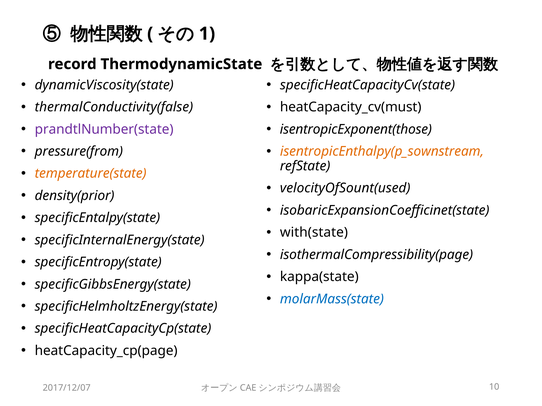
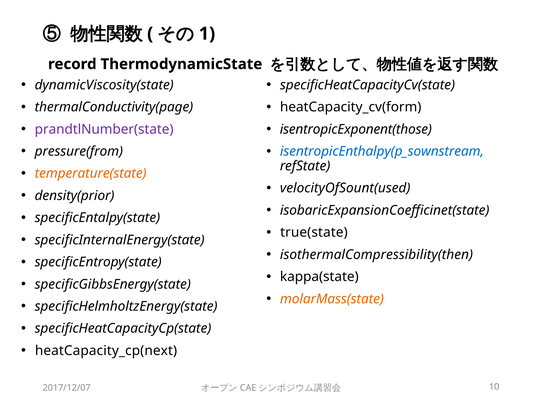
thermalConductivity(false: thermalConductivity(false -> thermalConductivity(page (114, 107)
heatCapacity_cv(must: heatCapacity_cv(must -> heatCapacity_cv(form (351, 107)
isentropicEnthalpy(p_sownstream colour: orange -> blue (382, 152)
with(state: with(state -> true(state (314, 233)
isothermalCompressibility(page: isothermalCompressibility(page -> isothermalCompressibility(then (376, 255)
molarMass(state colour: blue -> orange (332, 299)
heatCapacity_cp(page: heatCapacity_cp(page -> heatCapacity_cp(next (106, 351)
